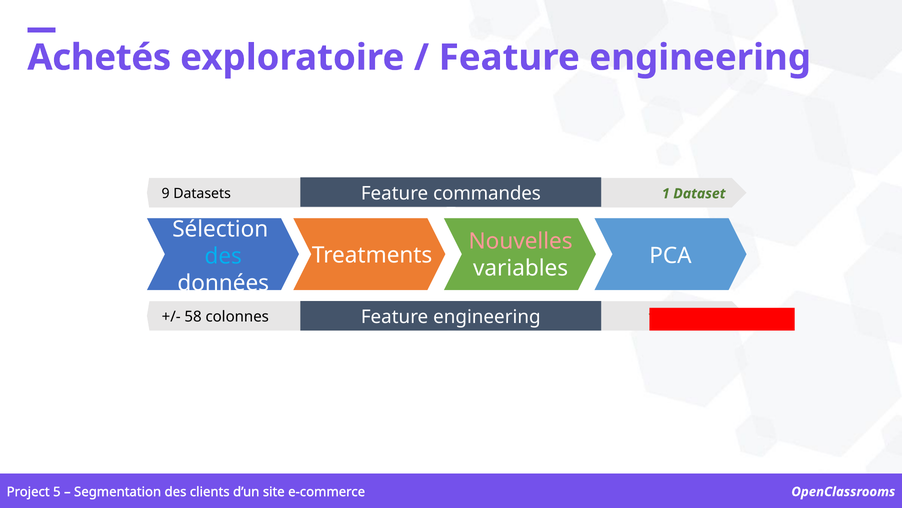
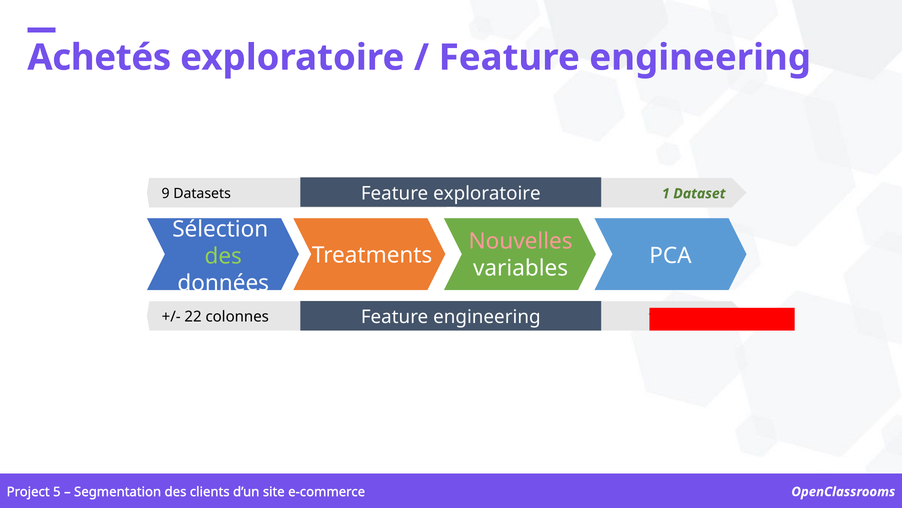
Feature commandes: commandes -> exploratoire (487, 193)
des colour: light blue -> light green (223, 256)
58: 58 -> 22 (193, 317)
